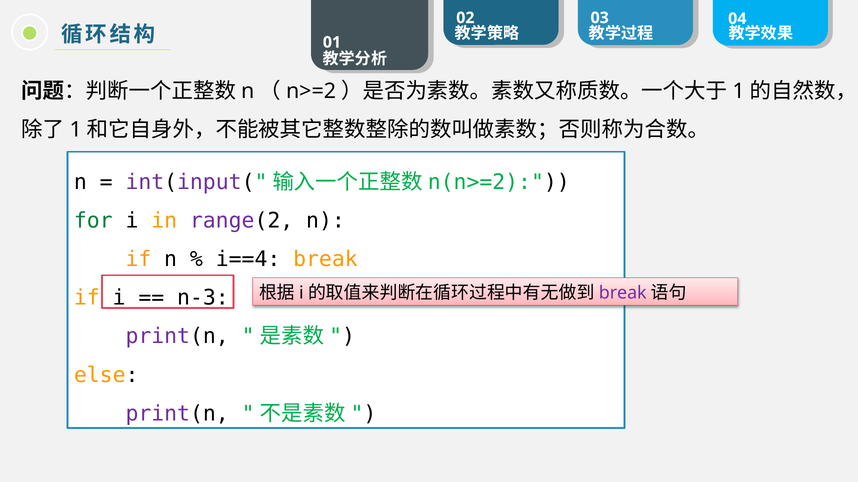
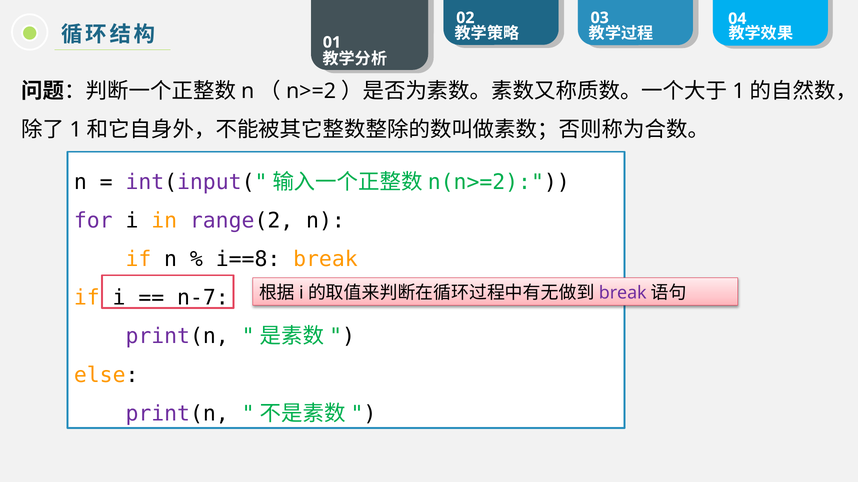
for colour: green -> purple (93, 221)
i==4: i==4 -> i==8 (248, 260)
n-3: n-3 -> n-7 (203, 298)
